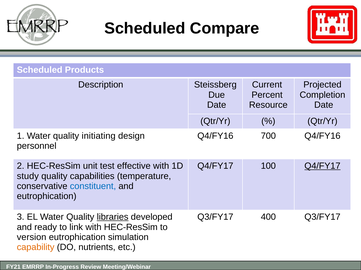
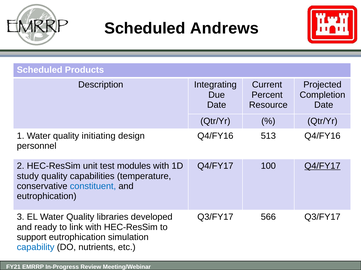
Compare: Compare -> Andrews (225, 28)
Steissberg: Steissberg -> Integrating (215, 85)
700: 700 -> 513 (268, 136)
effective: effective -> modules (134, 166)
libraries underline: present -> none (113, 218)
400: 400 -> 566 (268, 218)
version: version -> support (32, 238)
capability colour: orange -> blue (36, 248)
